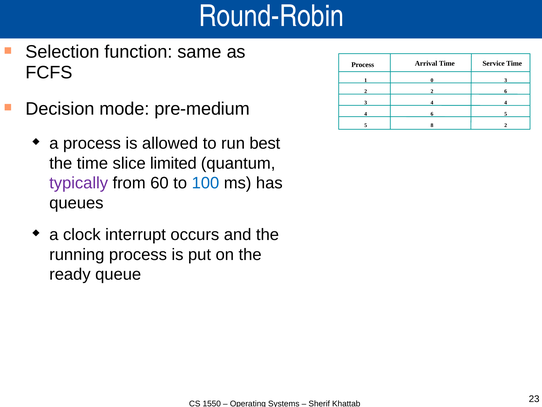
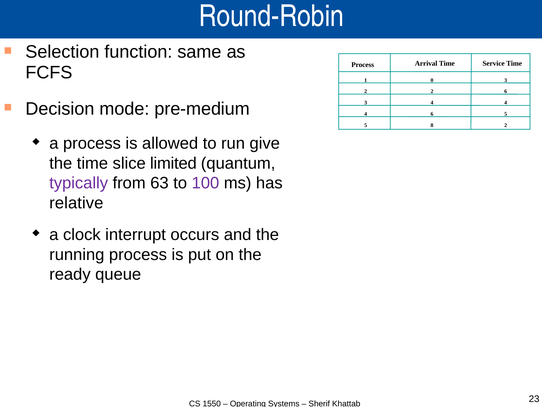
best: best -> give (265, 143)
60: 60 -> 63 (159, 183)
100 colour: blue -> purple (205, 183)
queues: queues -> relative (76, 203)
